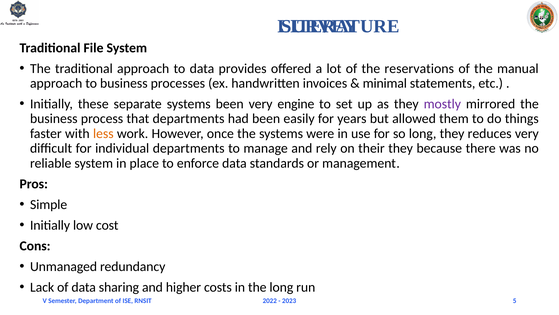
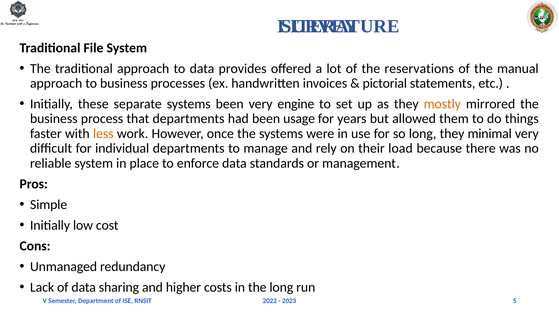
minimal: minimal -> pictorial (385, 83)
mostly colour: purple -> orange (442, 104)
easily: easily -> usage (299, 119)
reduces: reduces -> minimal (490, 133)
their they: they -> load (401, 148)
